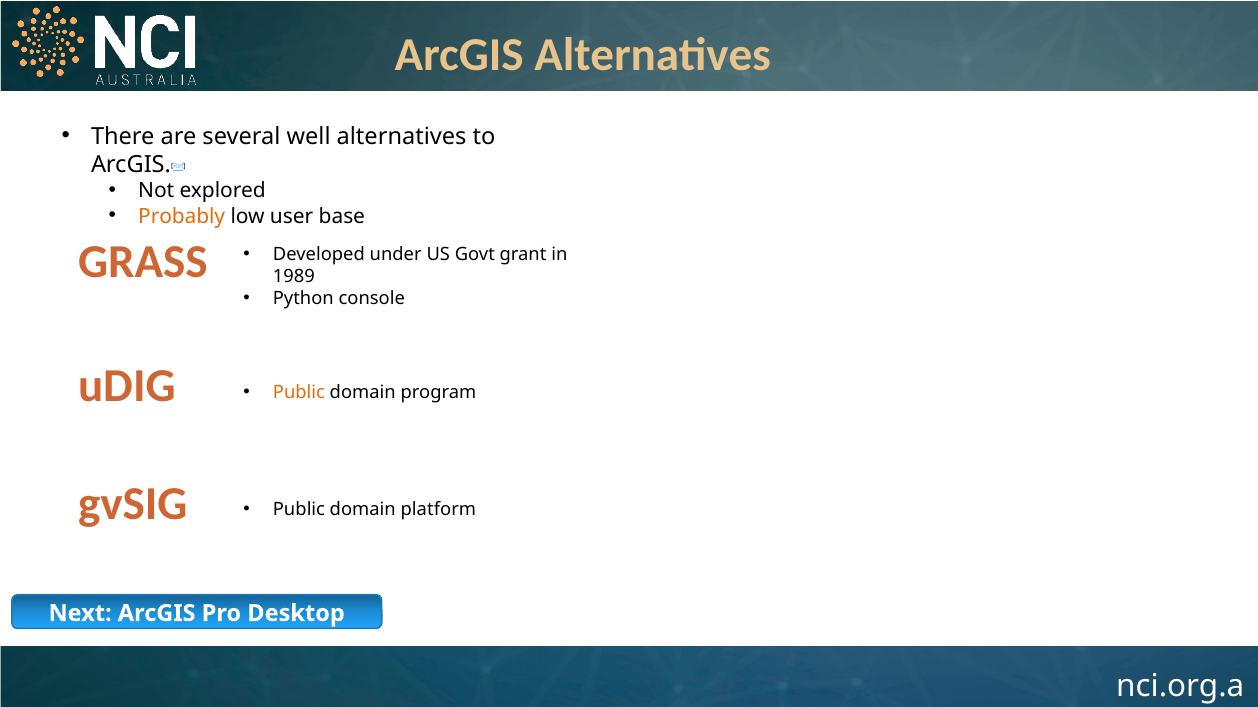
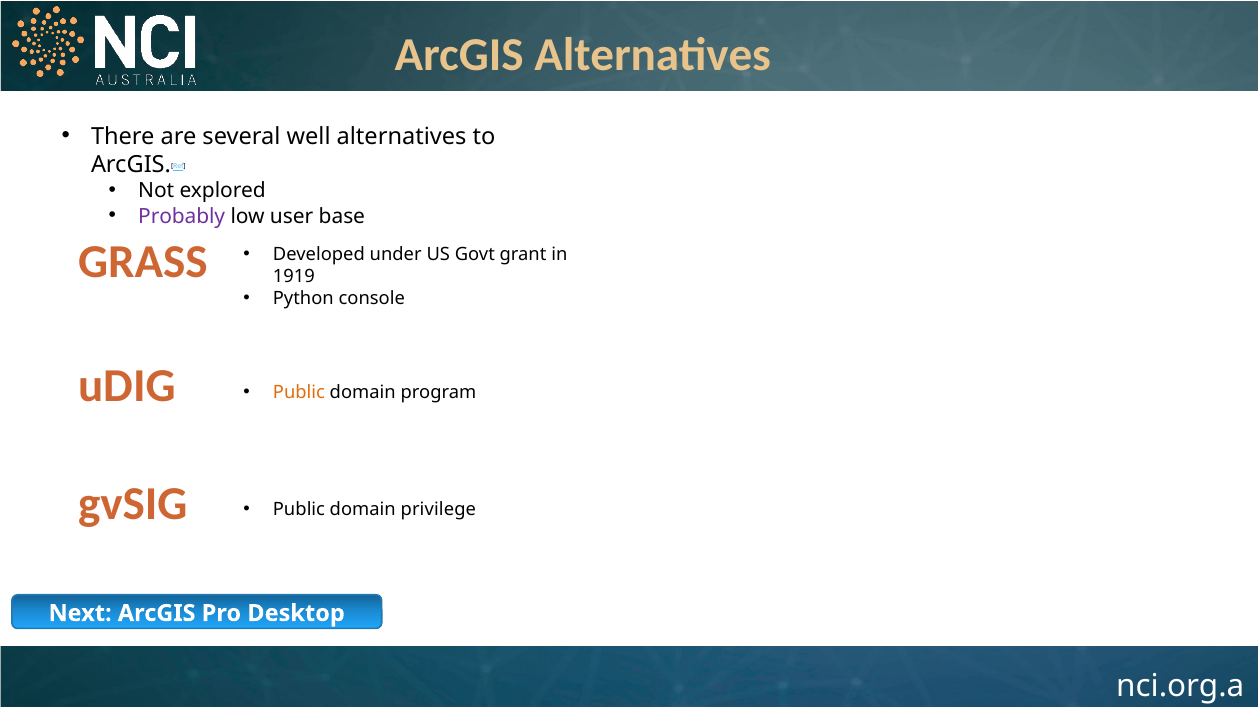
Probably colour: orange -> purple (182, 216)
1989: 1989 -> 1919 (294, 276)
platform: platform -> privilege (438, 510)
